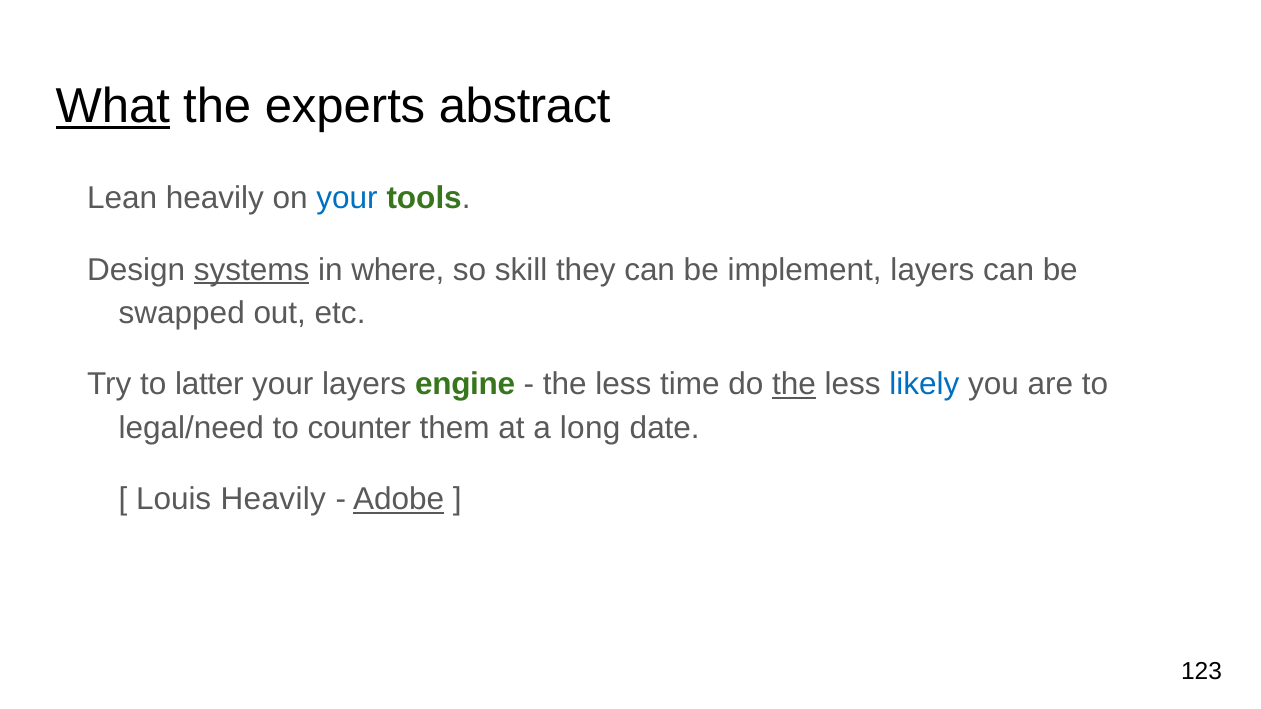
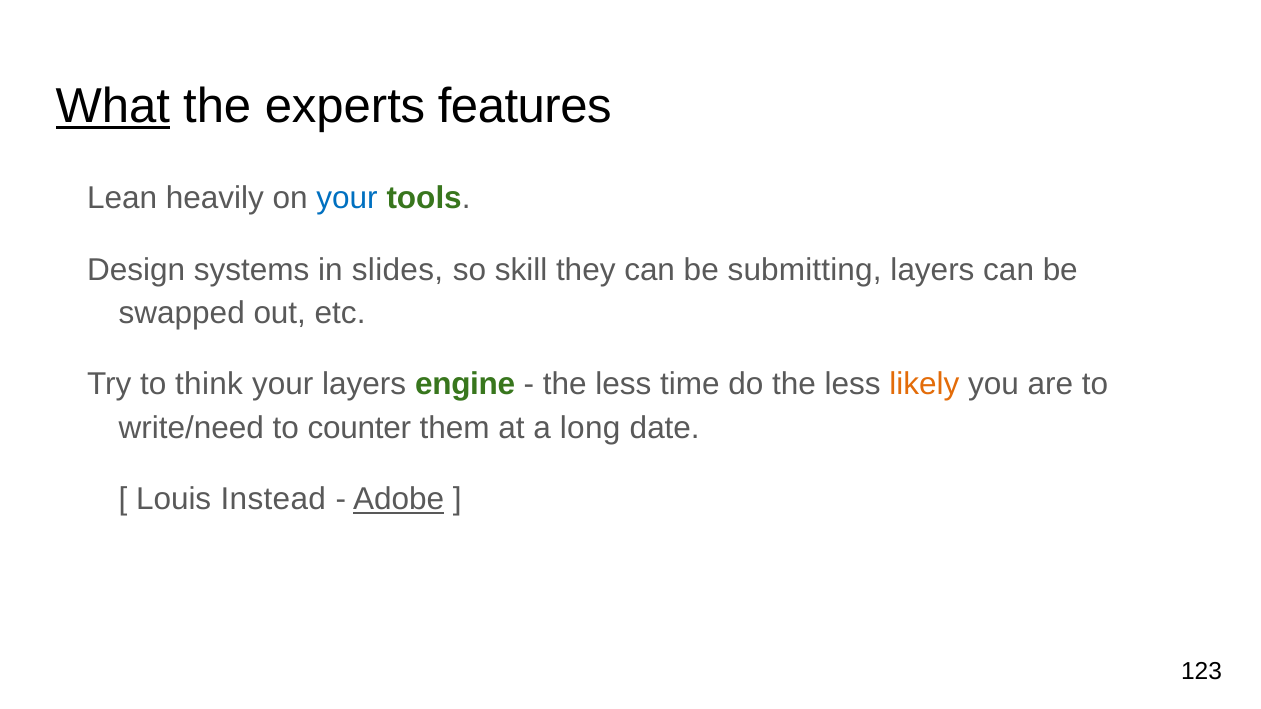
abstract: abstract -> features (525, 107)
systems underline: present -> none (252, 270)
where: where -> slides (397, 270)
implement: implement -> submitting (805, 270)
latter: latter -> think (209, 385)
the underline: present -> none (794, 385)
likely colour: blue -> orange (924, 385)
legal/need: legal/need -> write/need (191, 428)
Louis Heavily: Heavily -> Instead (273, 500)
